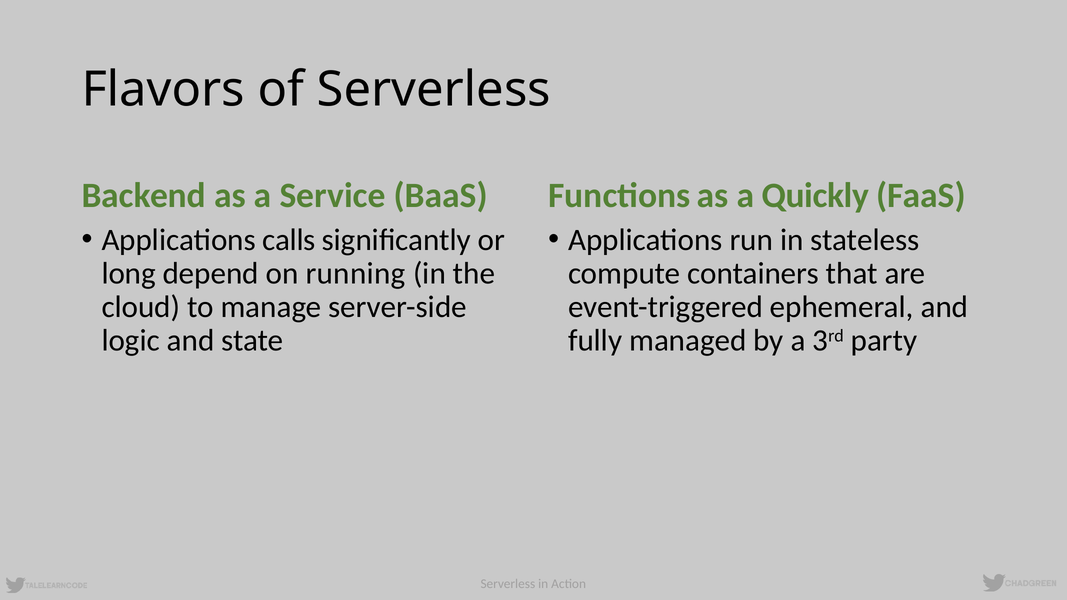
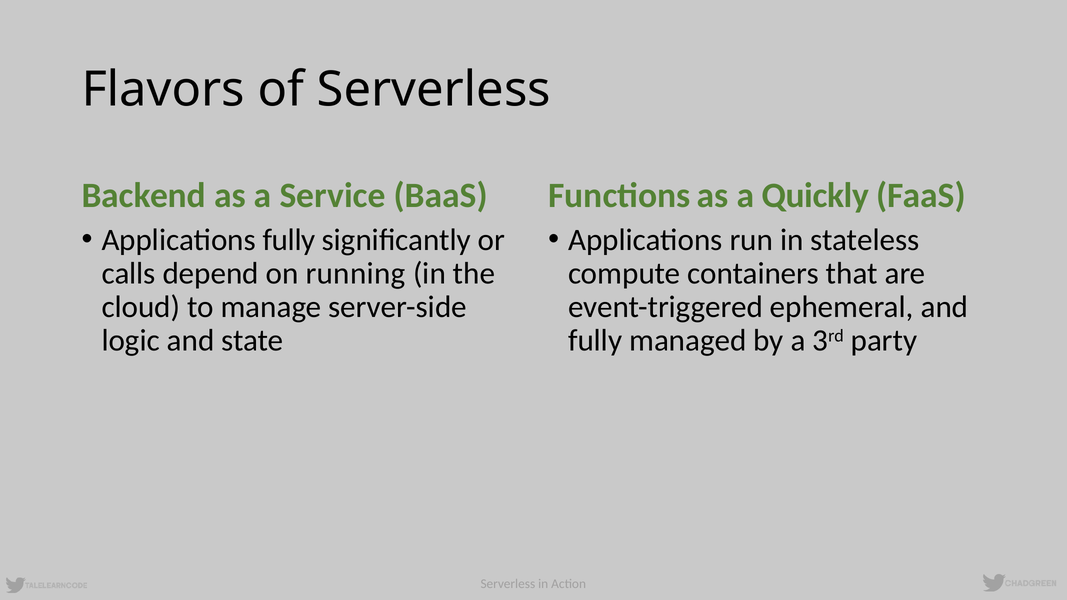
Applications calls: calls -> fully (289, 240)
long: long -> calls (129, 273)
